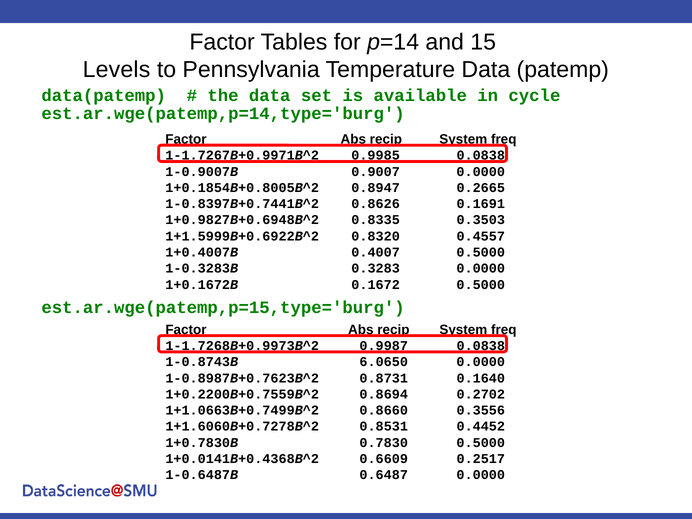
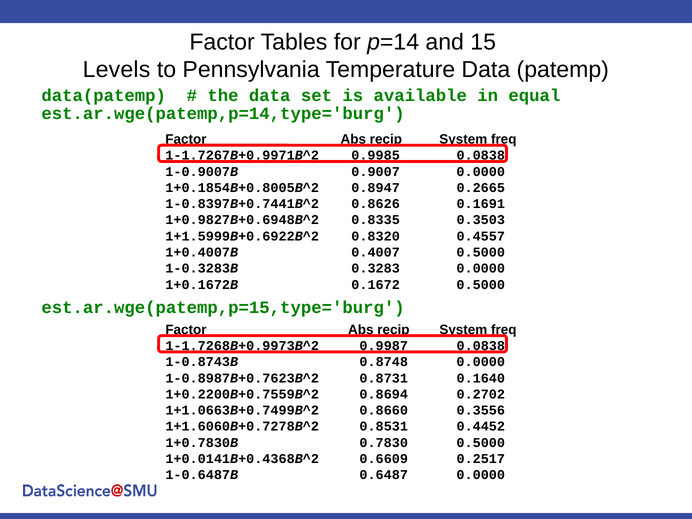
cycle: cycle -> equal (534, 96)
6.0650: 6.0650 -> 0.8748 (384, 362)
